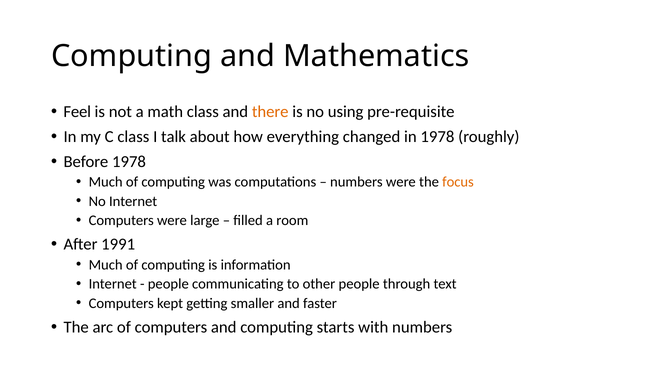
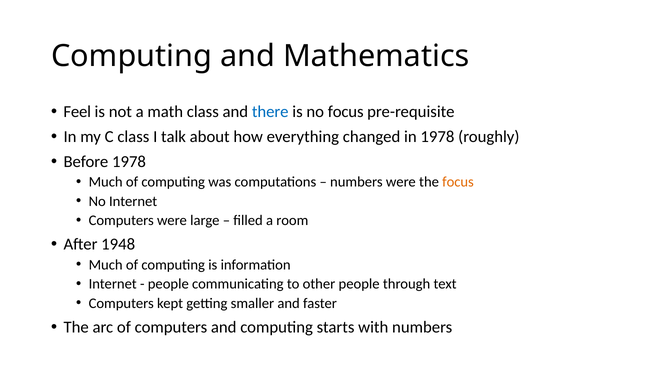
there colour: orange -> blue (270, 112)
no using: using -> focus (346, 112)
1991: 1991 -> 1948 (118, 245)
